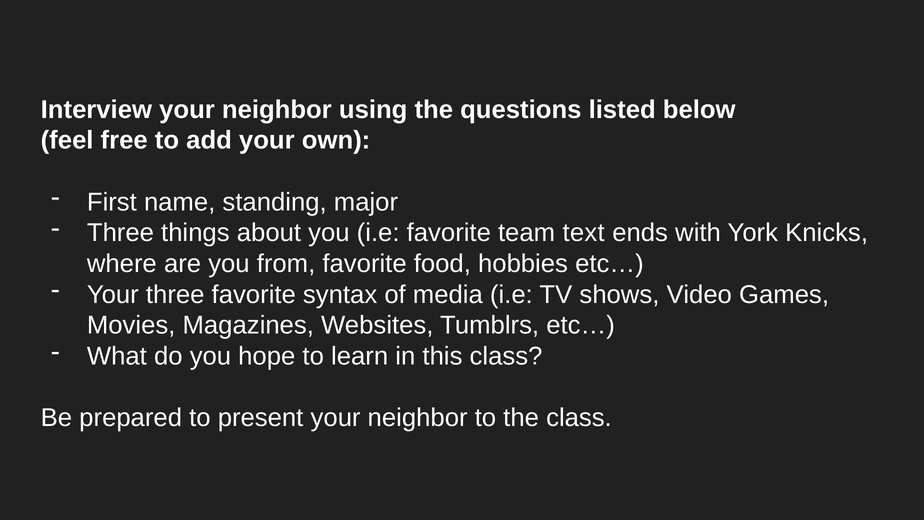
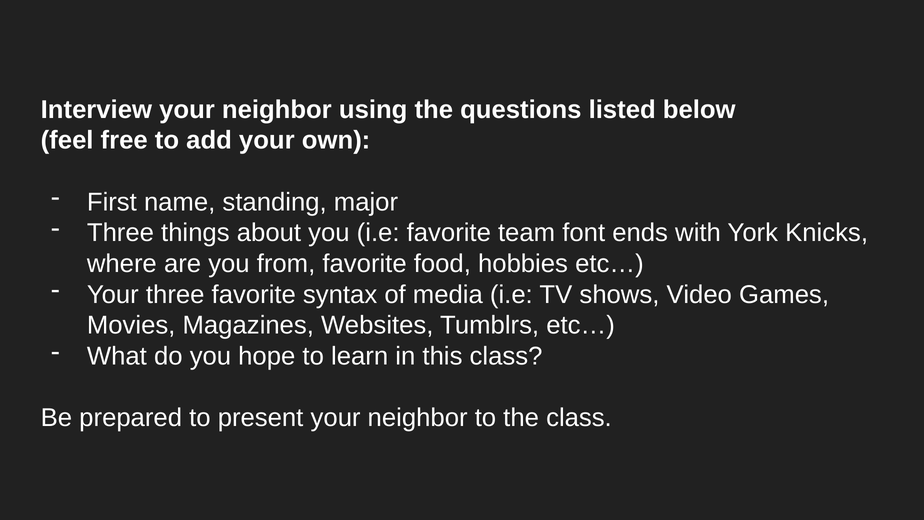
text: text -> font (584, 233)
